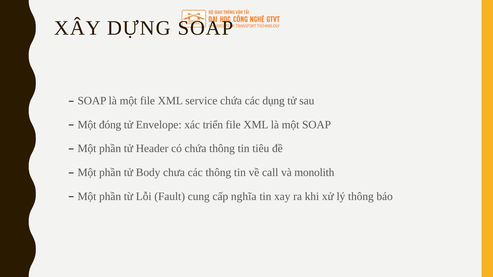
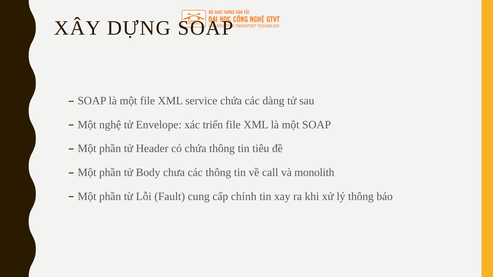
dụng: dụng -> dàng (274, 101)
đóng: đóng -> nghệ (110, 125)
nghĩa: nghĩa -> chính (244, 197)
